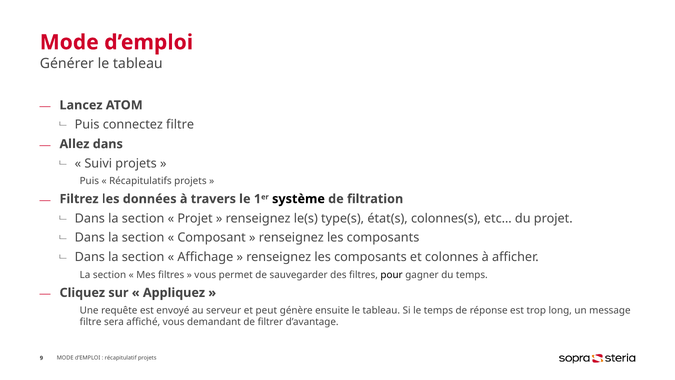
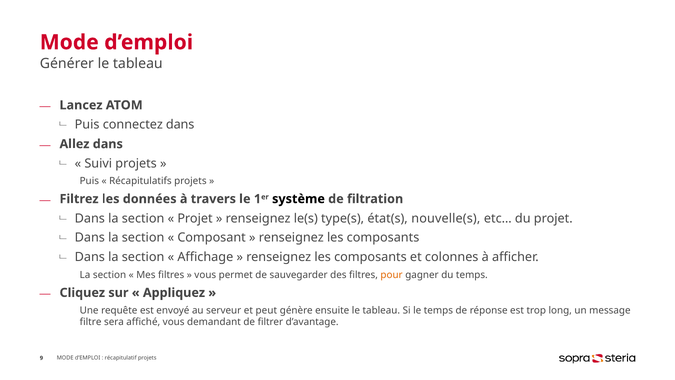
connectez filtre: filtre -> dans (180, 124)
colonnes(s: colonnes(s -> nouvelle(s (446, 218)
pour colour: black -> orange (392, 275)
